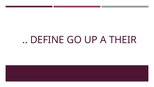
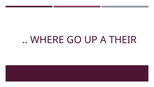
DEFINE: DEFINE -> WHERE (47, 40)
